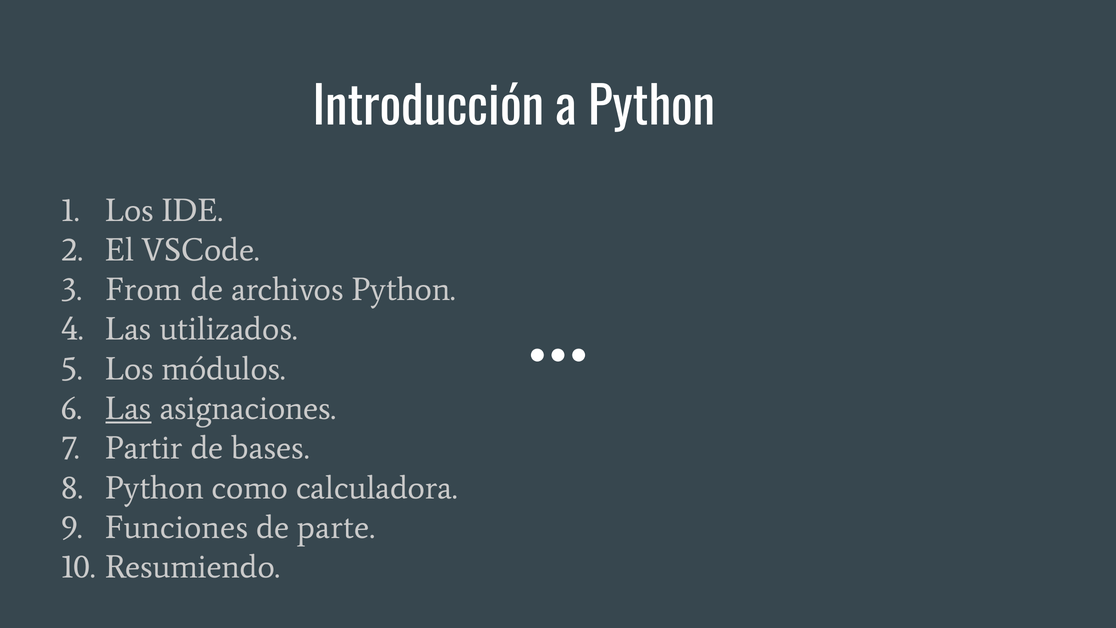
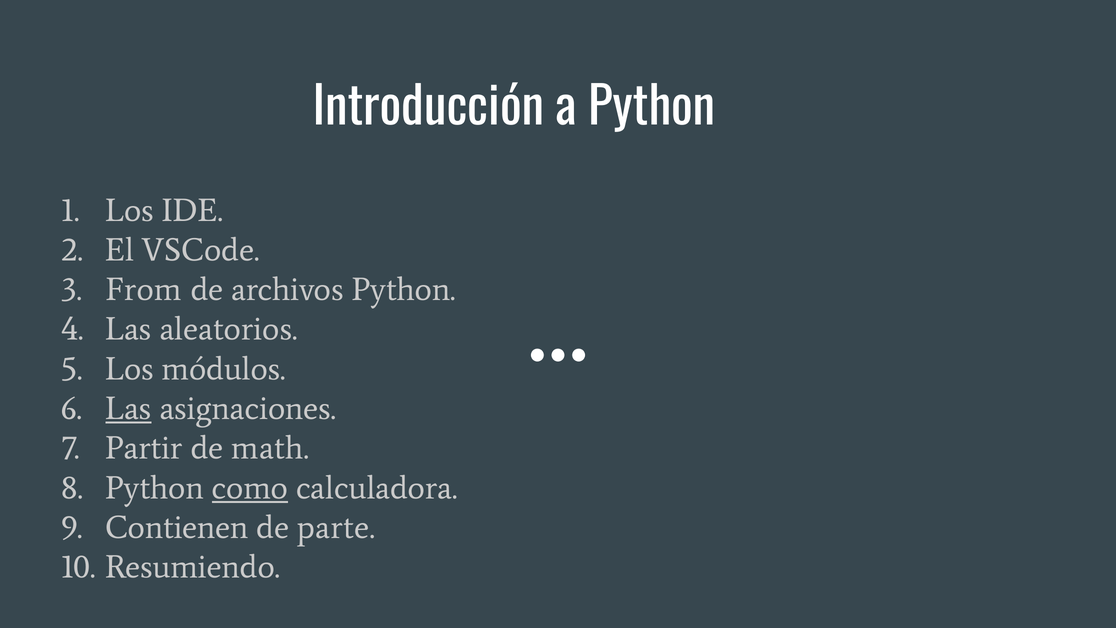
utilizados: utilizados -> aleatorios (228, 329)
bases: bases -> math (270, 448)
como underline: none -> present (250, 488)
Funciones: Funciones -> Contienen (177, 527)
